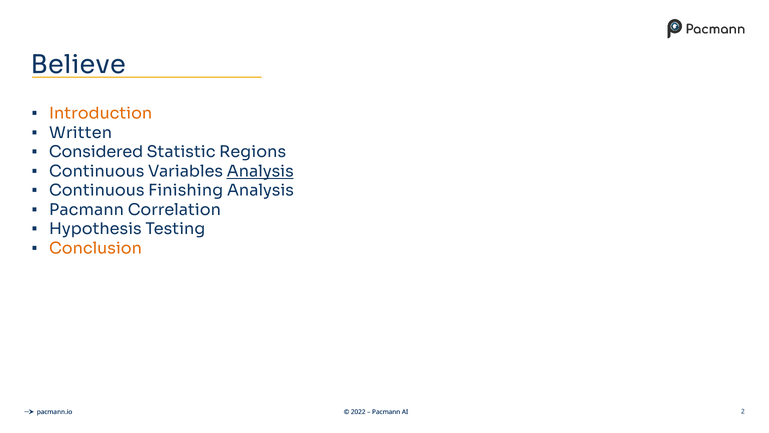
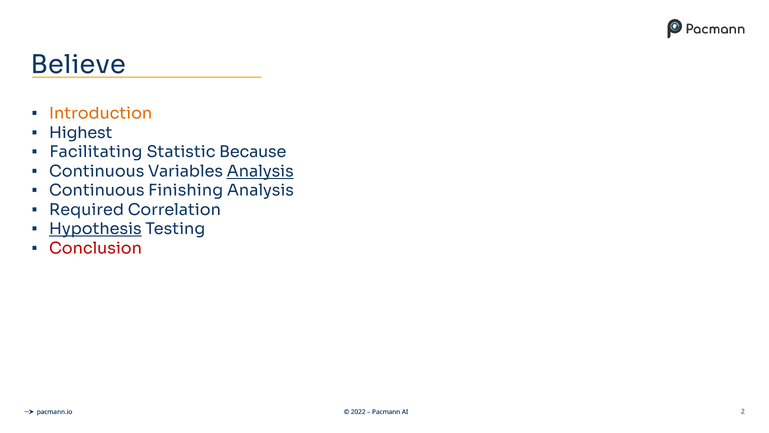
Written: Written -> Highest (81, 133)
Considered: Considered -> Facilitating (96, 152)
Regions: Regions -> Because (253, 152)
Pacmann: Pacmann -> Required (87, 210)
Hypothesis underline: none -> present (95, 229)
Conclusion colour: orange -> red (96, 248)
